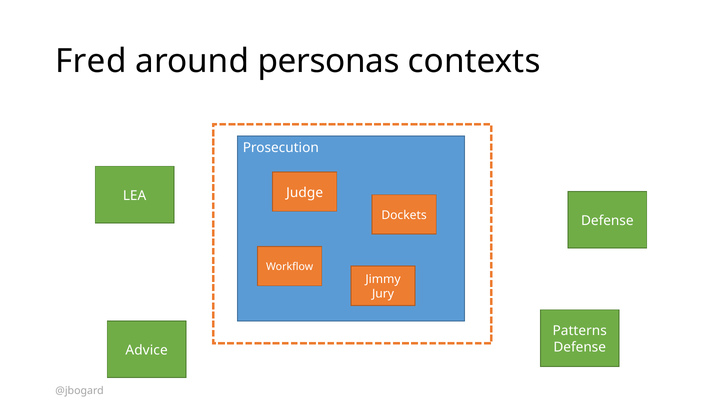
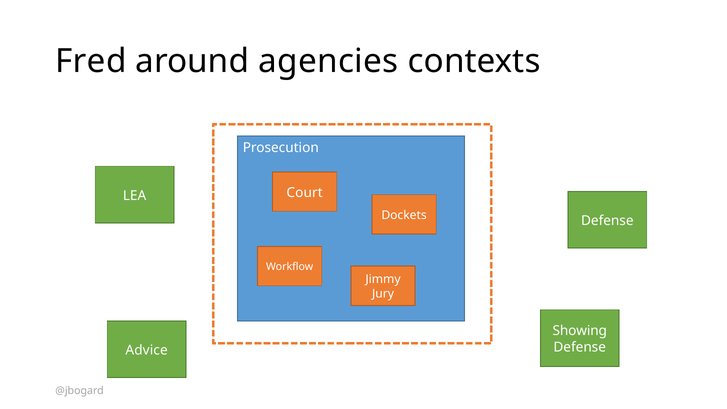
personas: personas -> agencies (328, 61)
Judge: Judge -> Court (305, 192)
Patterns: Patterns -> Showing (580, 331)
